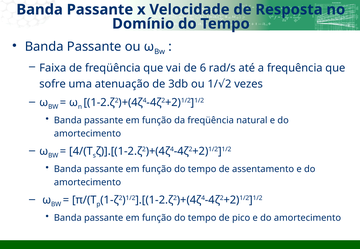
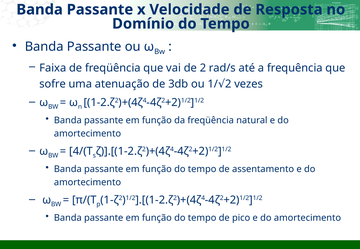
de 6: 6 -> 2 (203, 68)
